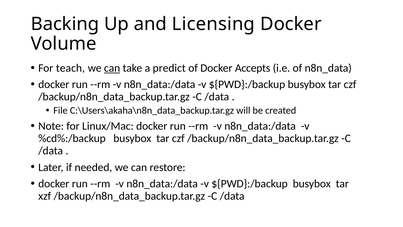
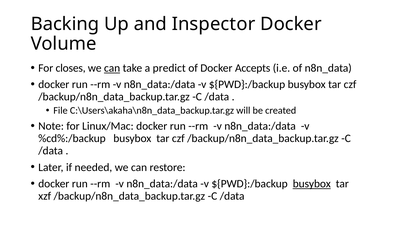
Licensing: Licensing -> Inspector (214, 24)
teach: teach -> closes (71, 68)
busybox underline: none -> present (312, 183)
